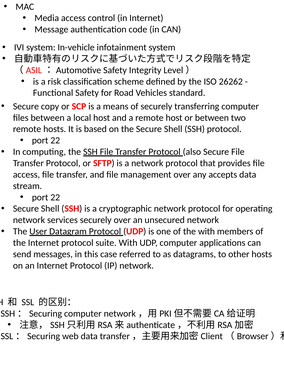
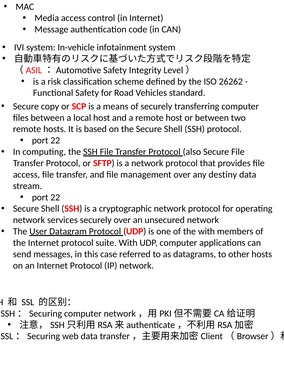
accepts: accepts -> destiny (223, 174)
